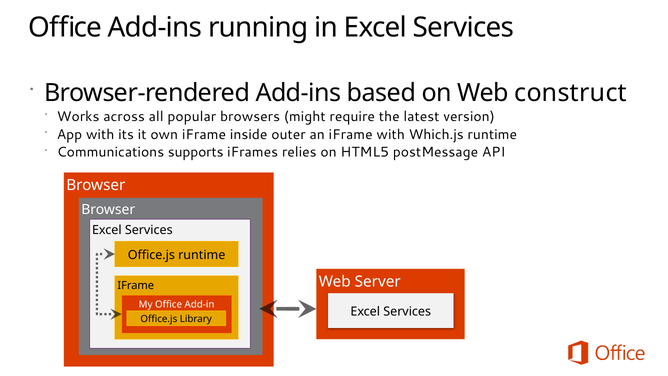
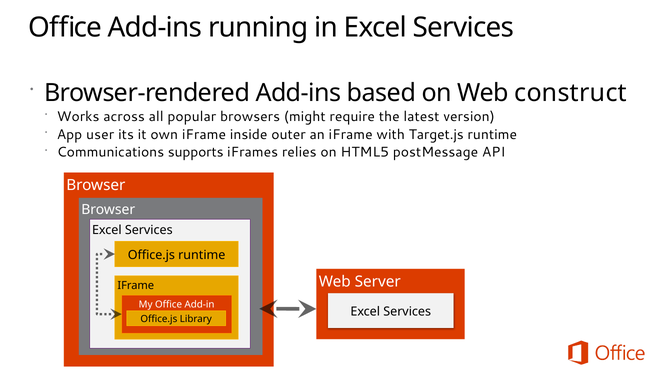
App with: with -> user (100, 134)
Which.js: Which.js -> Target.js (436, 134)
